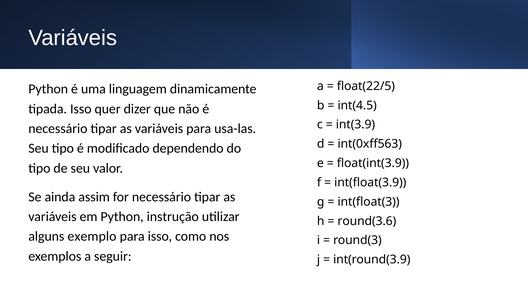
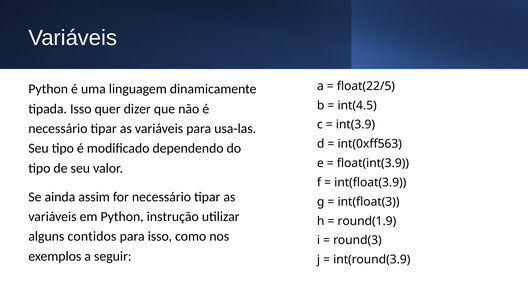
round(3.6: round(3.6 -> round(1.9 (367, 221)
exemplo: exemplo -> contidos (92, 236)
